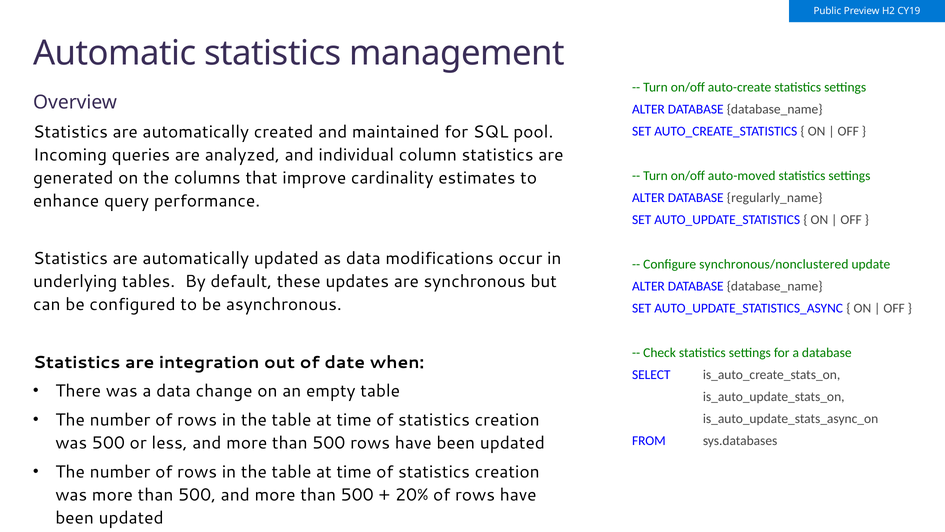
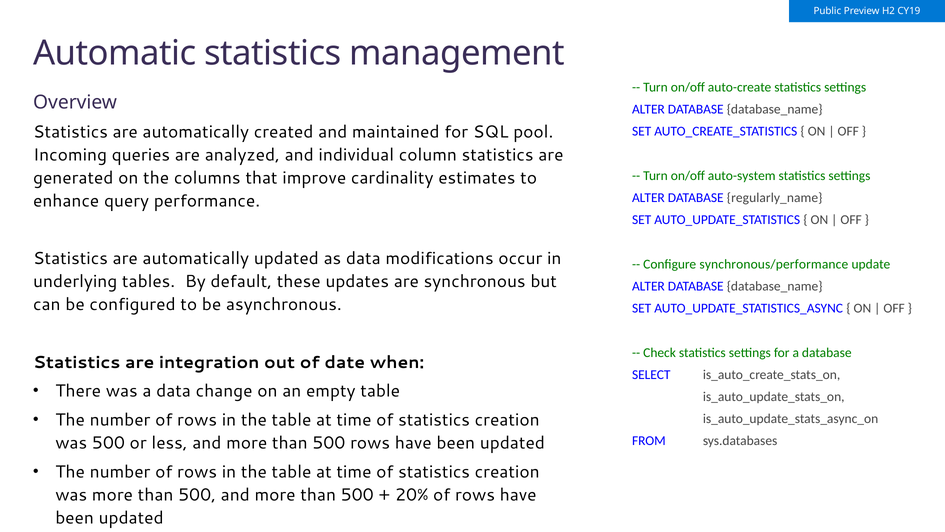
auto-moved: auto-moved -> auto-system (742, 175)
synchronous/nonclustered: synchronous/nonclustered -> synchronous/performance (774, 264)
